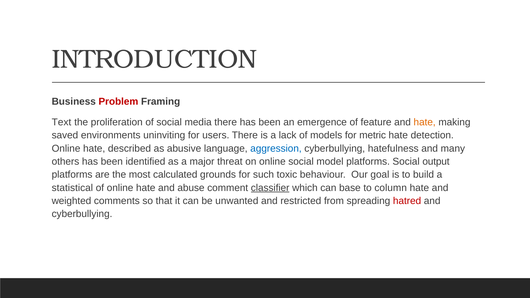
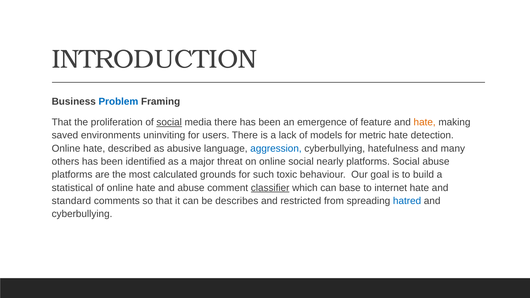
Problem colour: red -> blue (118, 101)
Text: Text -> That (62, 122)
social underline: none -> present (169, 122)
model: model -> nearly (330, 162)
Social output: output -> abuse (436, 162)
column: column -> internet (391, 188)
weighted: weighted -> standard (71, 201)
unwanted: unwanted -> describes (237, 201)
hatred colour: red -> blue (407, 201)
